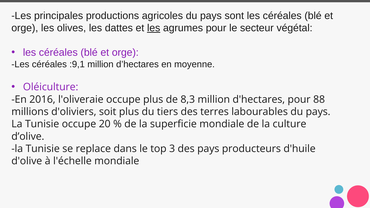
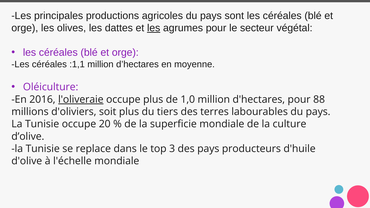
:9,1: :9,1 -> :1,1 (77, 64)
l'oliveraie underline: none -> present (81, 99)
8,3: 8,3 -> 1,0 (188, 99)
